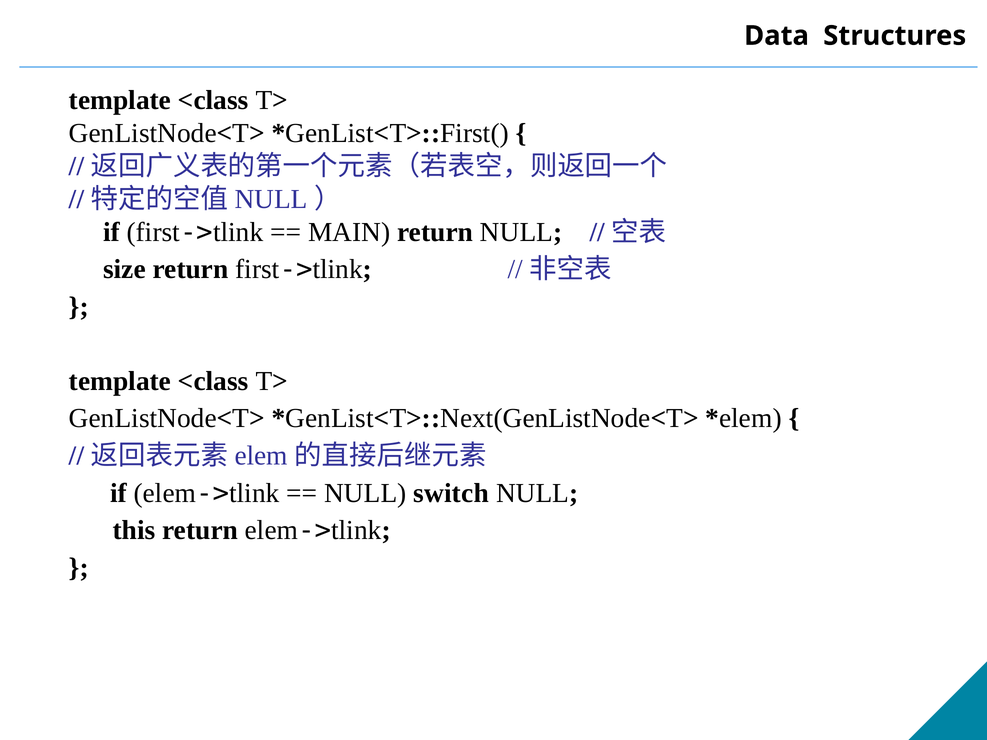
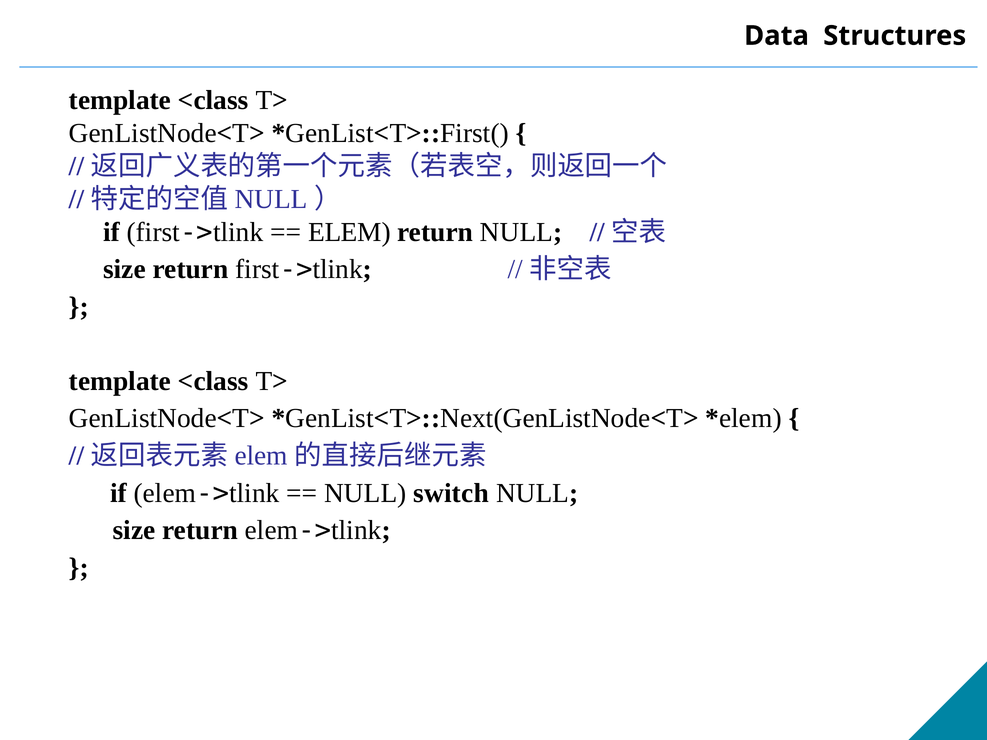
MAIN: MAIN -> ELEM (349, 232)
this: this -> size (134, 530)
